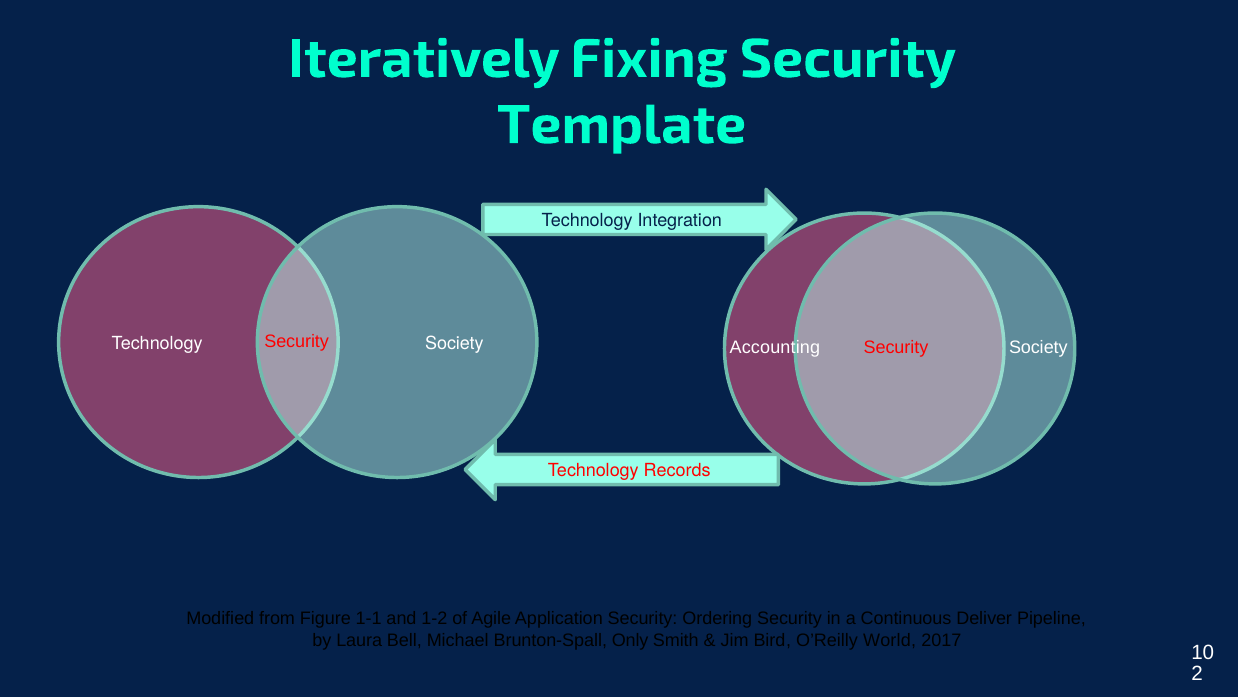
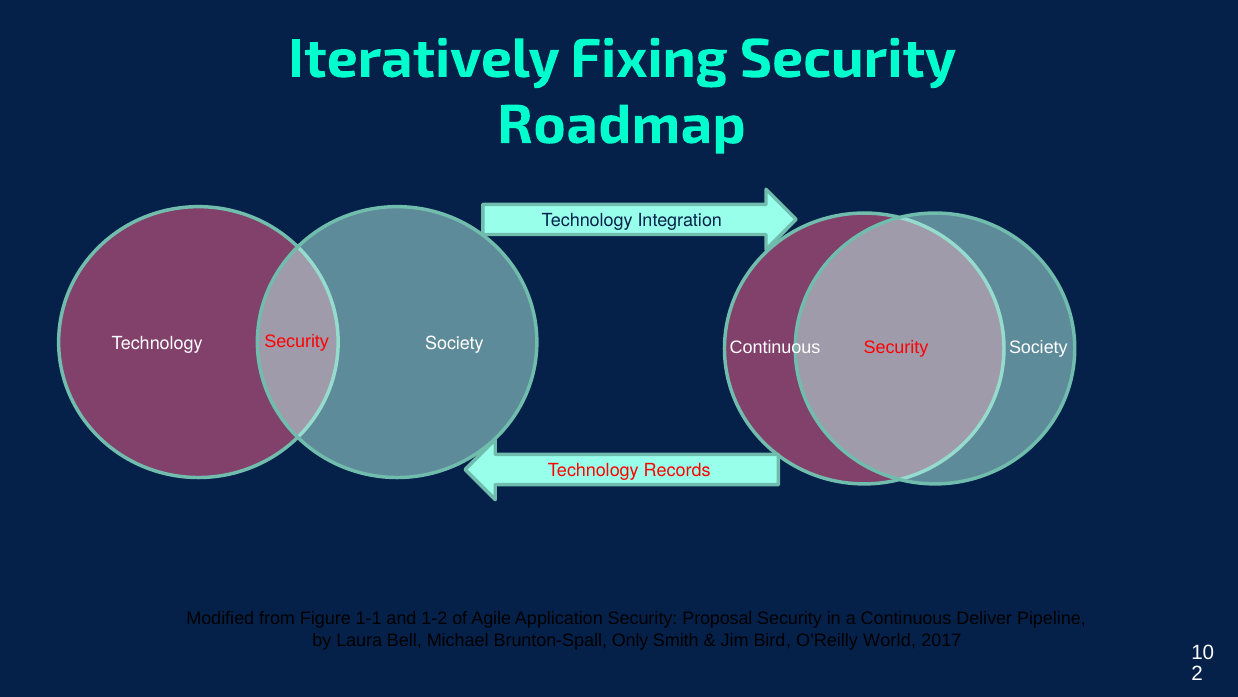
Template: Template -> Roadmap (621, 125)
Accounting: Accounting -> Continuous (775, 348)
Ordering: Ordering -> Proposal (717, 618)
